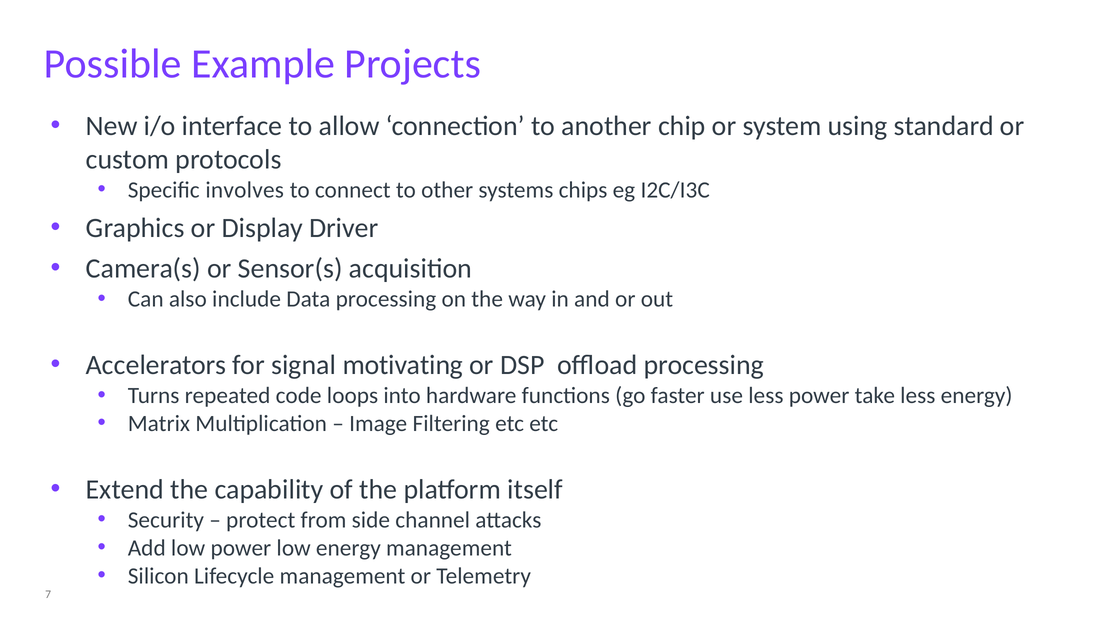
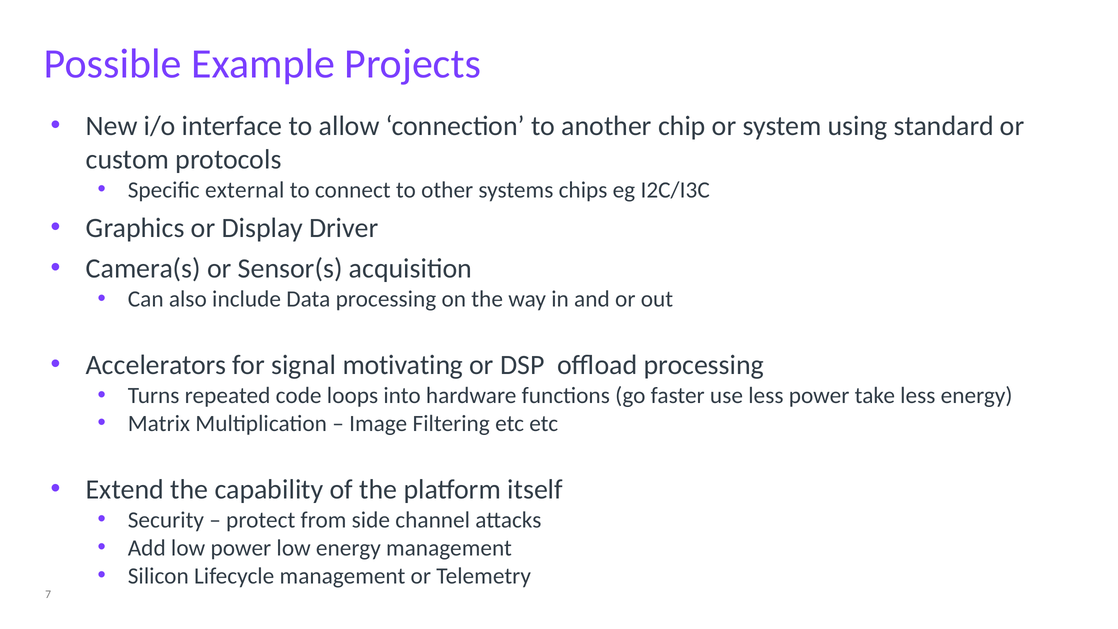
involves: involves -> external (245, 190)
